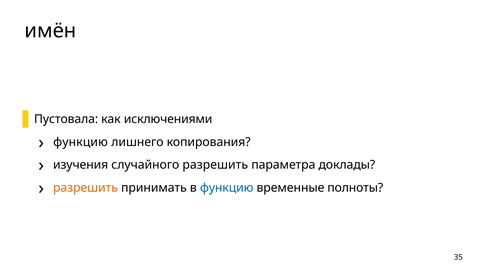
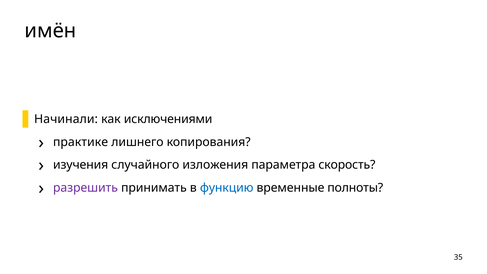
Пустовала: Пустовала -> Начинали (66, 119)
функцию: функцию -> практике (81, 142)
случайного разрешить: разрешить -> изложения (215, 165)
доклады: доклады -> скорость (347, 165)
разрешить colour: orange -> purple (85, 188)
